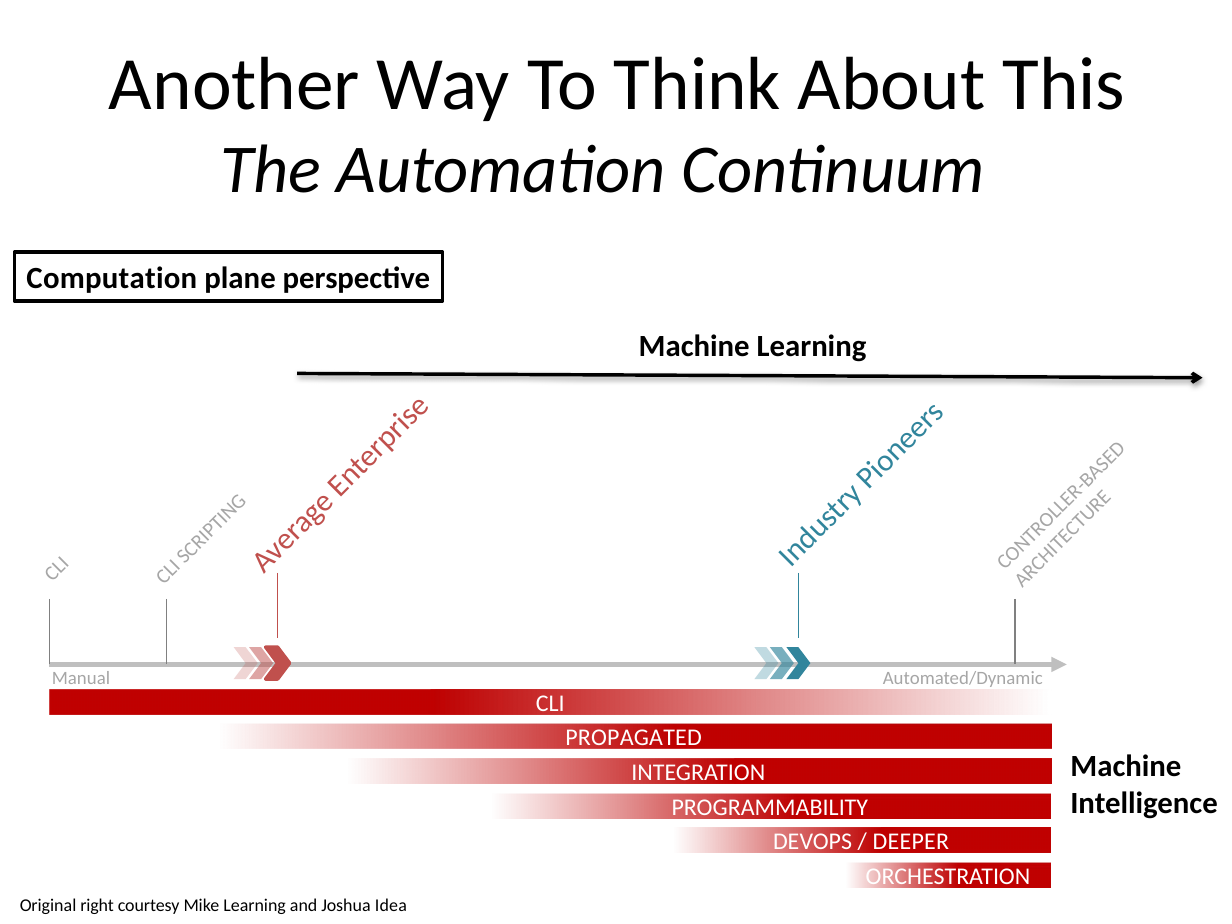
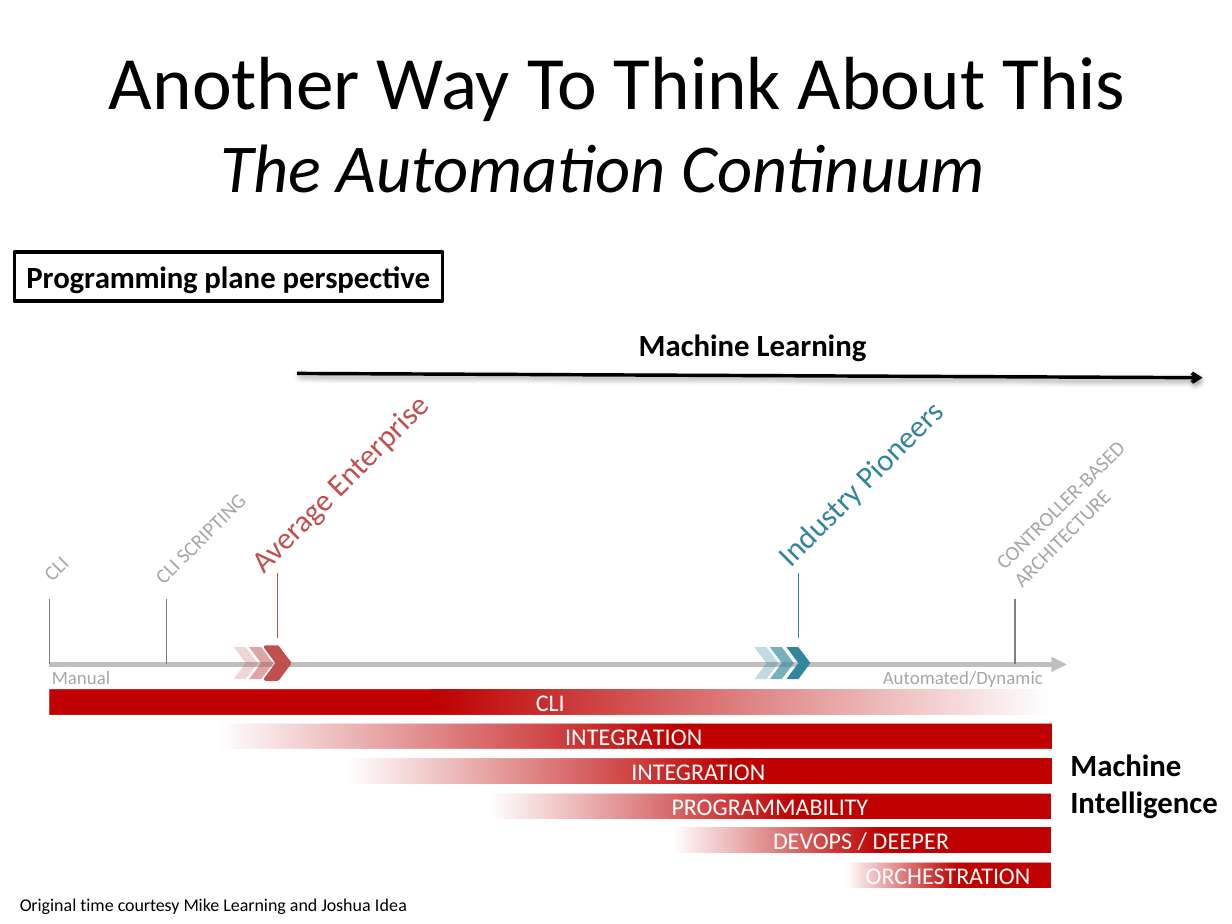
Computation: Computation -> Programming (112, 279)
PROPAGATED: PROPAGATED -> INTEGRATION (634, 738)
right: right -> time (97, 906)
